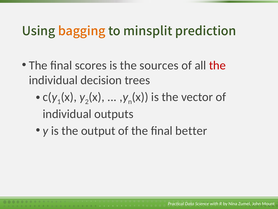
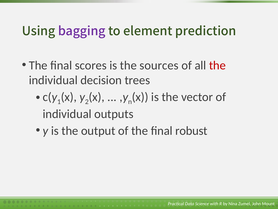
bagging colour: orange -> purple (82, 31)
minsplit: minsplit -> element (148, 31)
better: better -> robust (191, 130)
